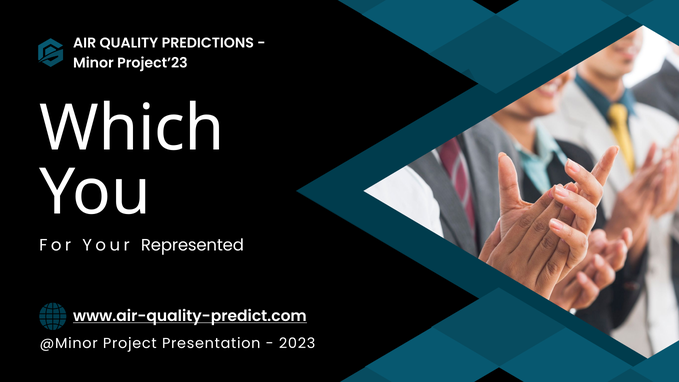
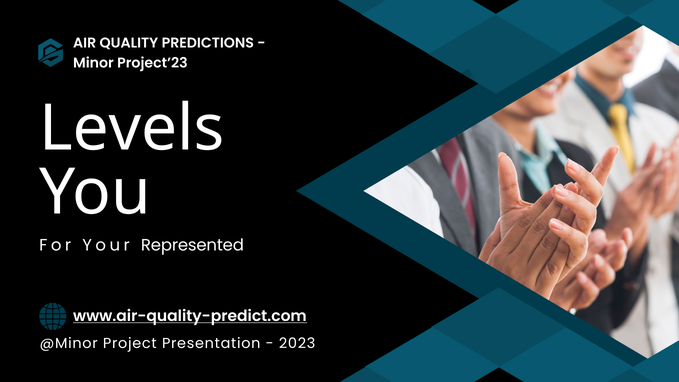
Which: Which -> Levels (132, 129)
